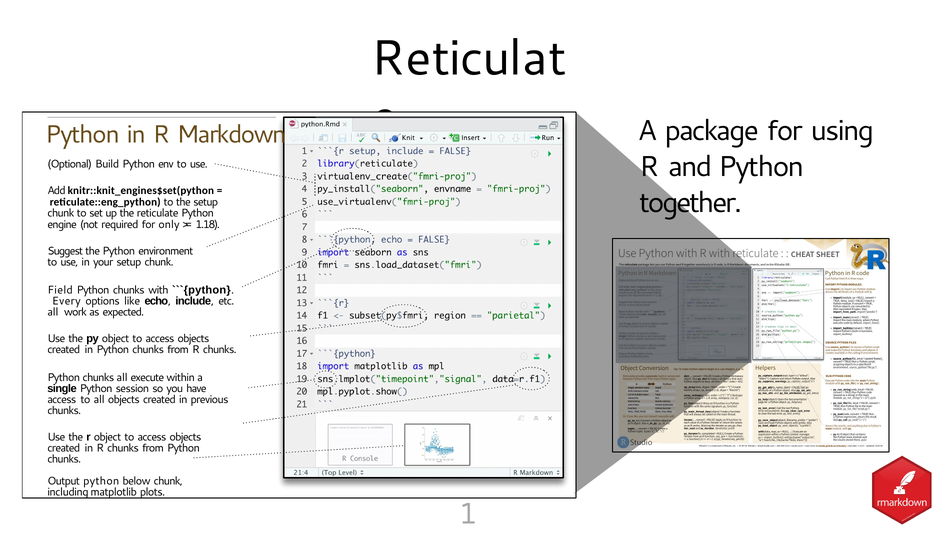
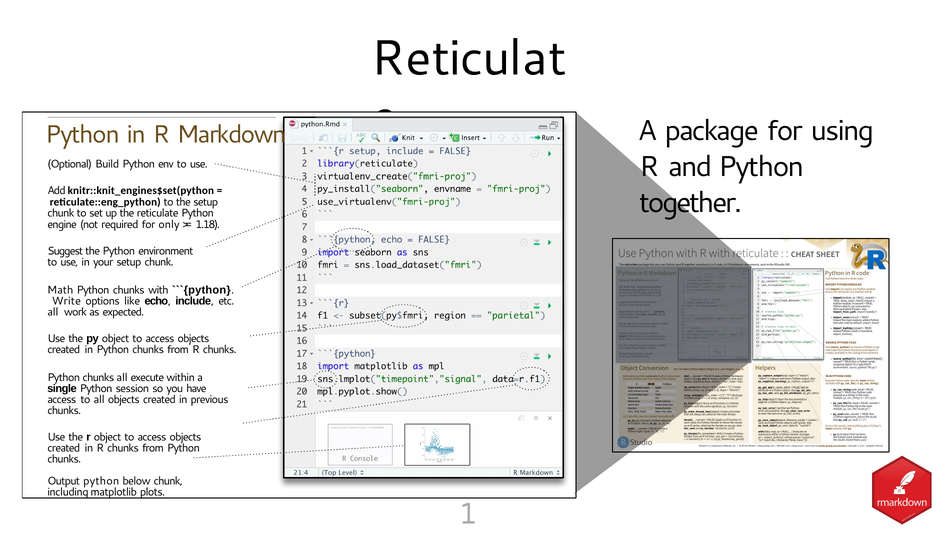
Field: Field -> Math (60, 290)
Every: Every -> Write (66, 301)
